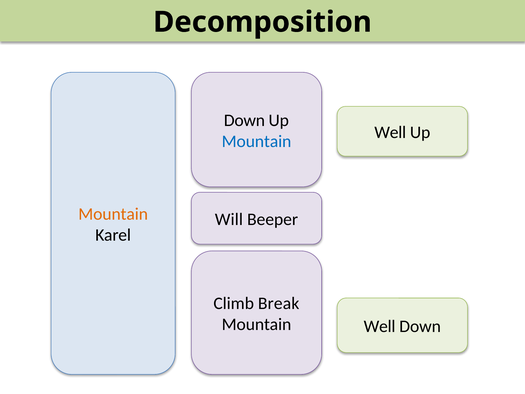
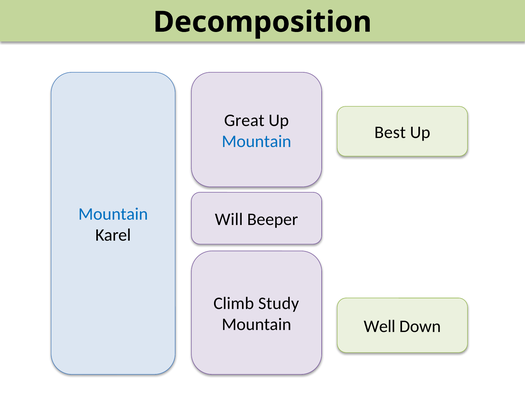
Down: Down -> Great (244, 120)
Well: Well -> Best (390, 132)
Mountain colour: orange -> blue (113, 214)
Break: Break -> Study (279, 303)
